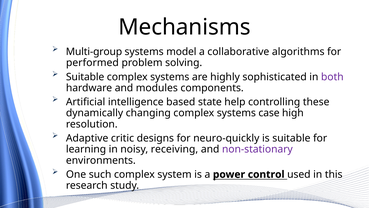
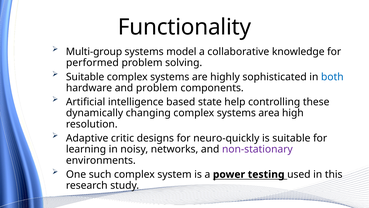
Mechanisms: Mechanisms -> Functionality (185, 27)
algorithms: algorithms -> knowledge (298, 52)
both colour: purple -> blue (332, 77)
and modules: modules -> problem (157, 88)
case: case -> area (269, 113)
receiving: receiving -> networks (175, 149)
control: control -> testing (266, 174)
